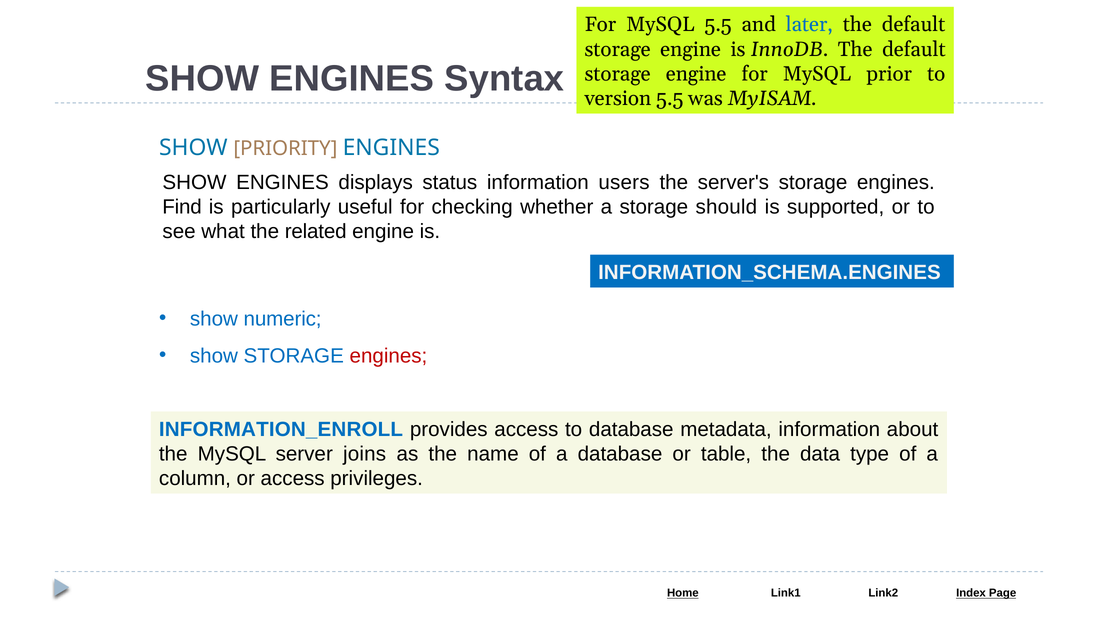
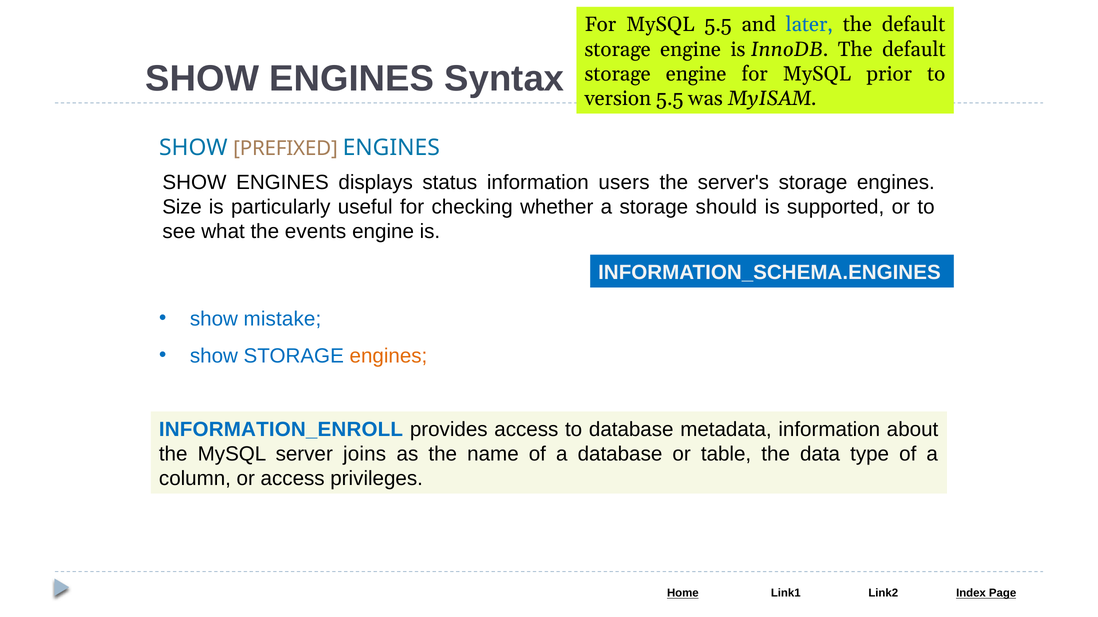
PRIORITY: PRIORITY -> PREFIXED (285, 149)
Find: Find -> Size (182, 207)
related: related -> events (316, 232)
numeric: numeric -> mistake (282, 319)
engines colour: red -> orange (388, 356)
